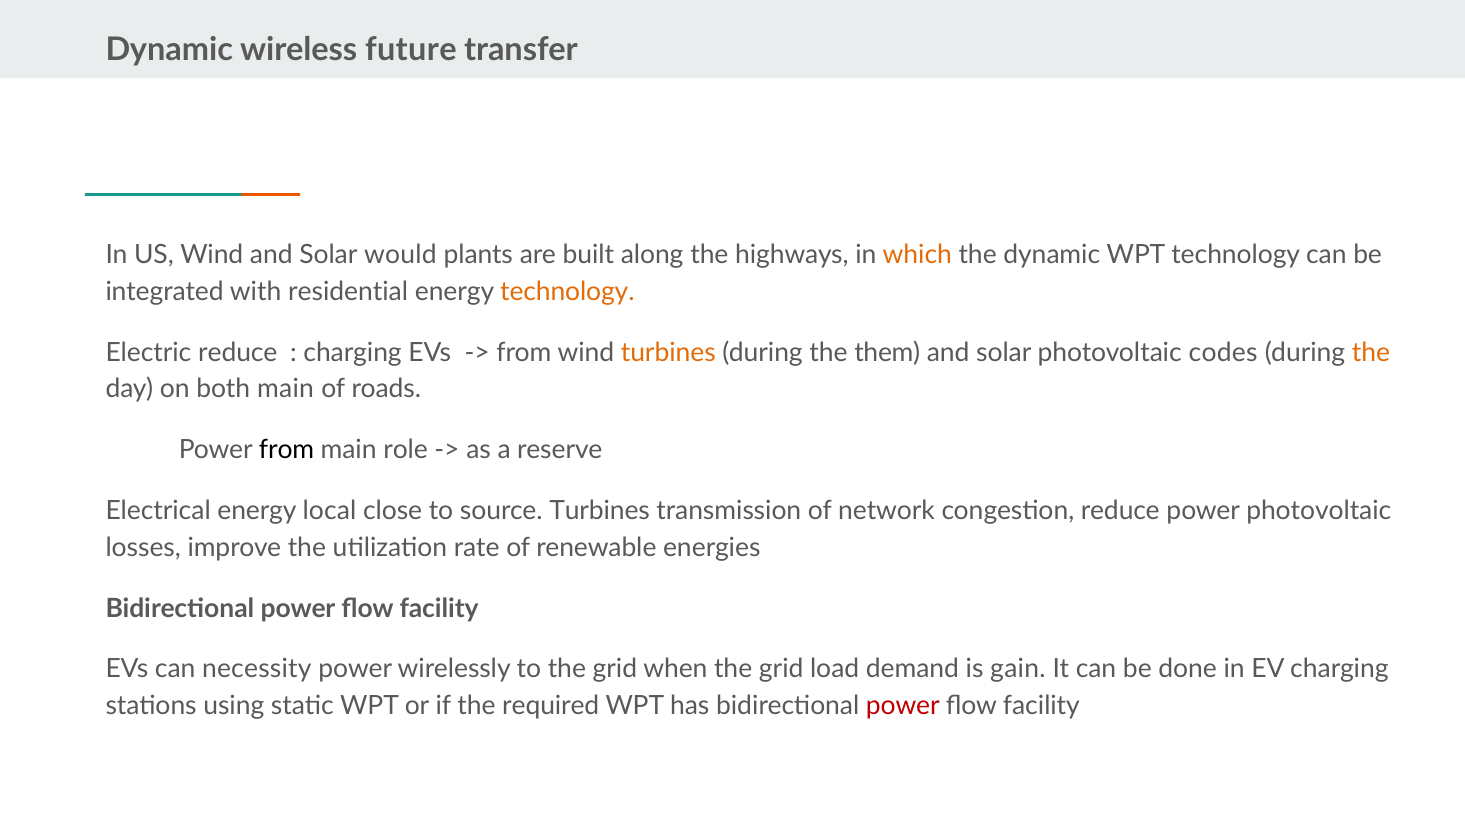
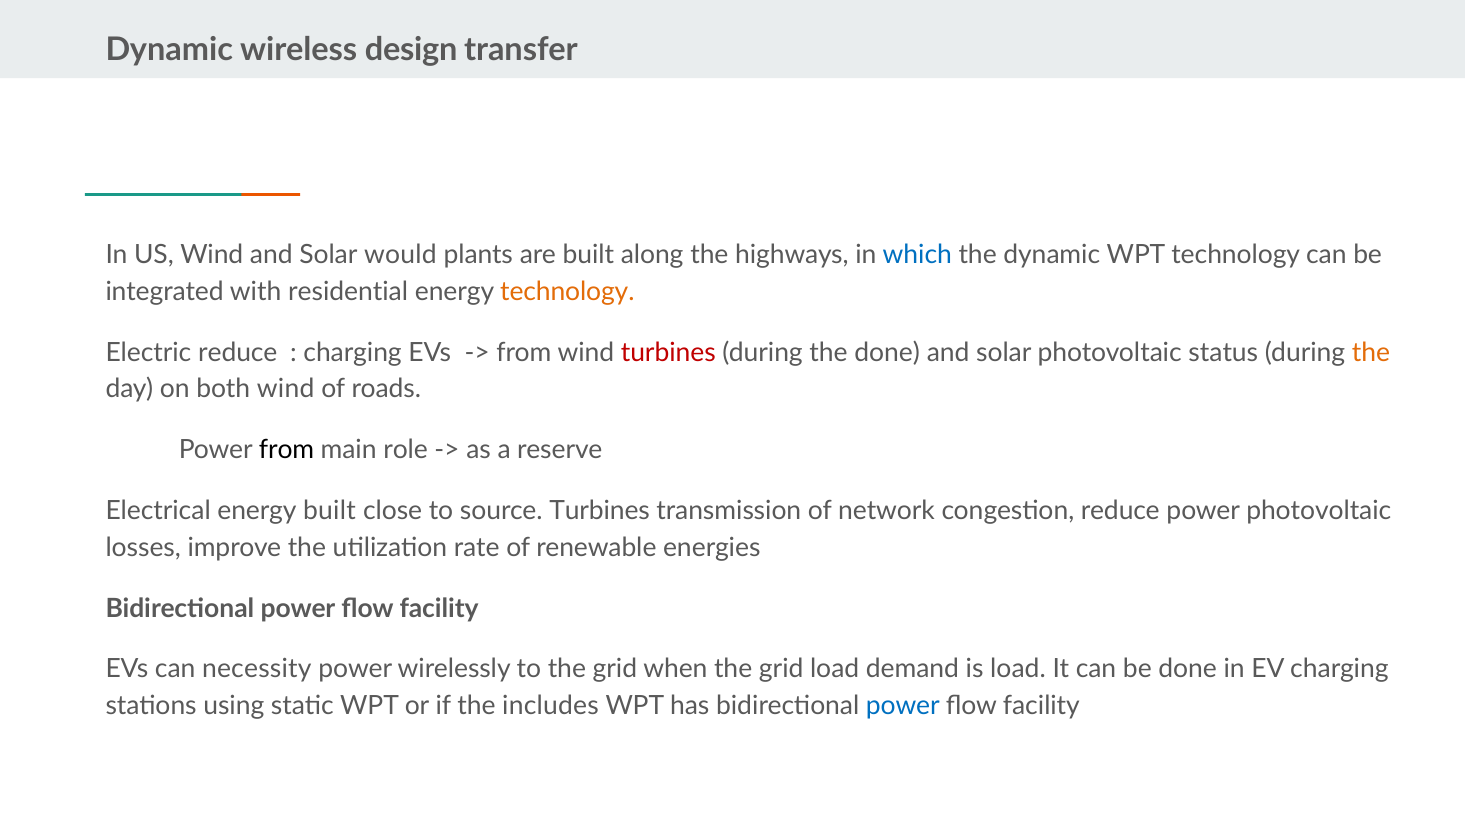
future: future -> design (411, 49)
which colour: orange -> blue (917, 255)
turbines colour: orange -> red (668, 353)
the them: them -> done (887, 353)
codes: codes -> status (1223, 353)
both main: main -> wind (286, 389)
energy local: local -> built (329, 511)
is gain: gain -> load (1018, 669)
required: required -> includes (551, 706)
power colour: red -> blue (903, 706)
